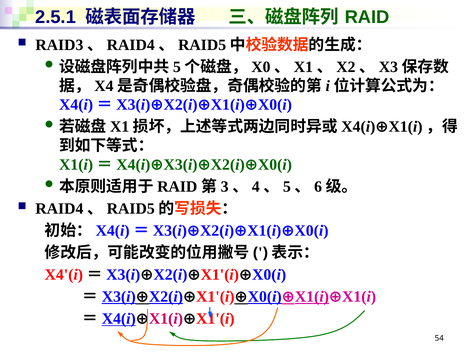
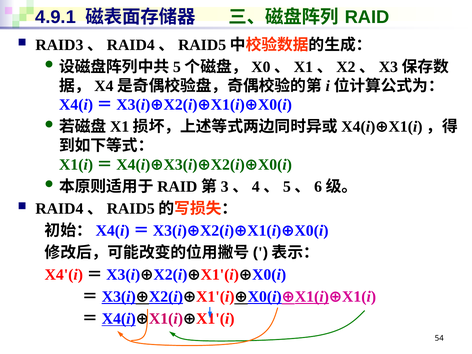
2.5.1: 2.5.1 -> 4.9.1 (56, 17)
